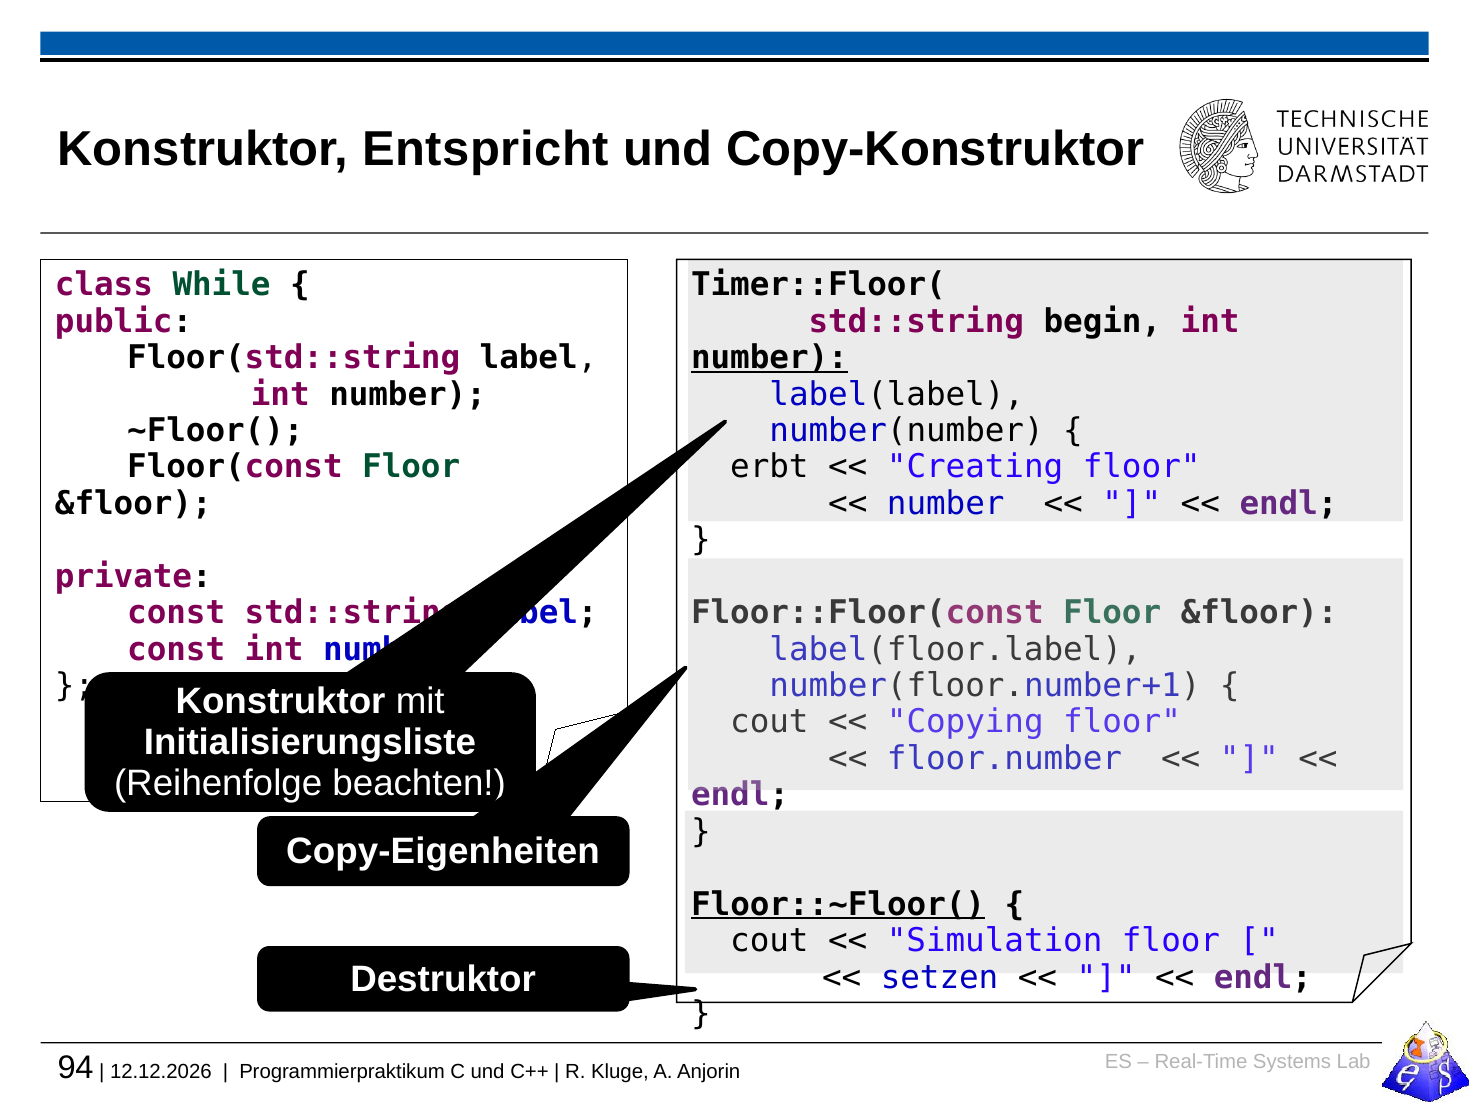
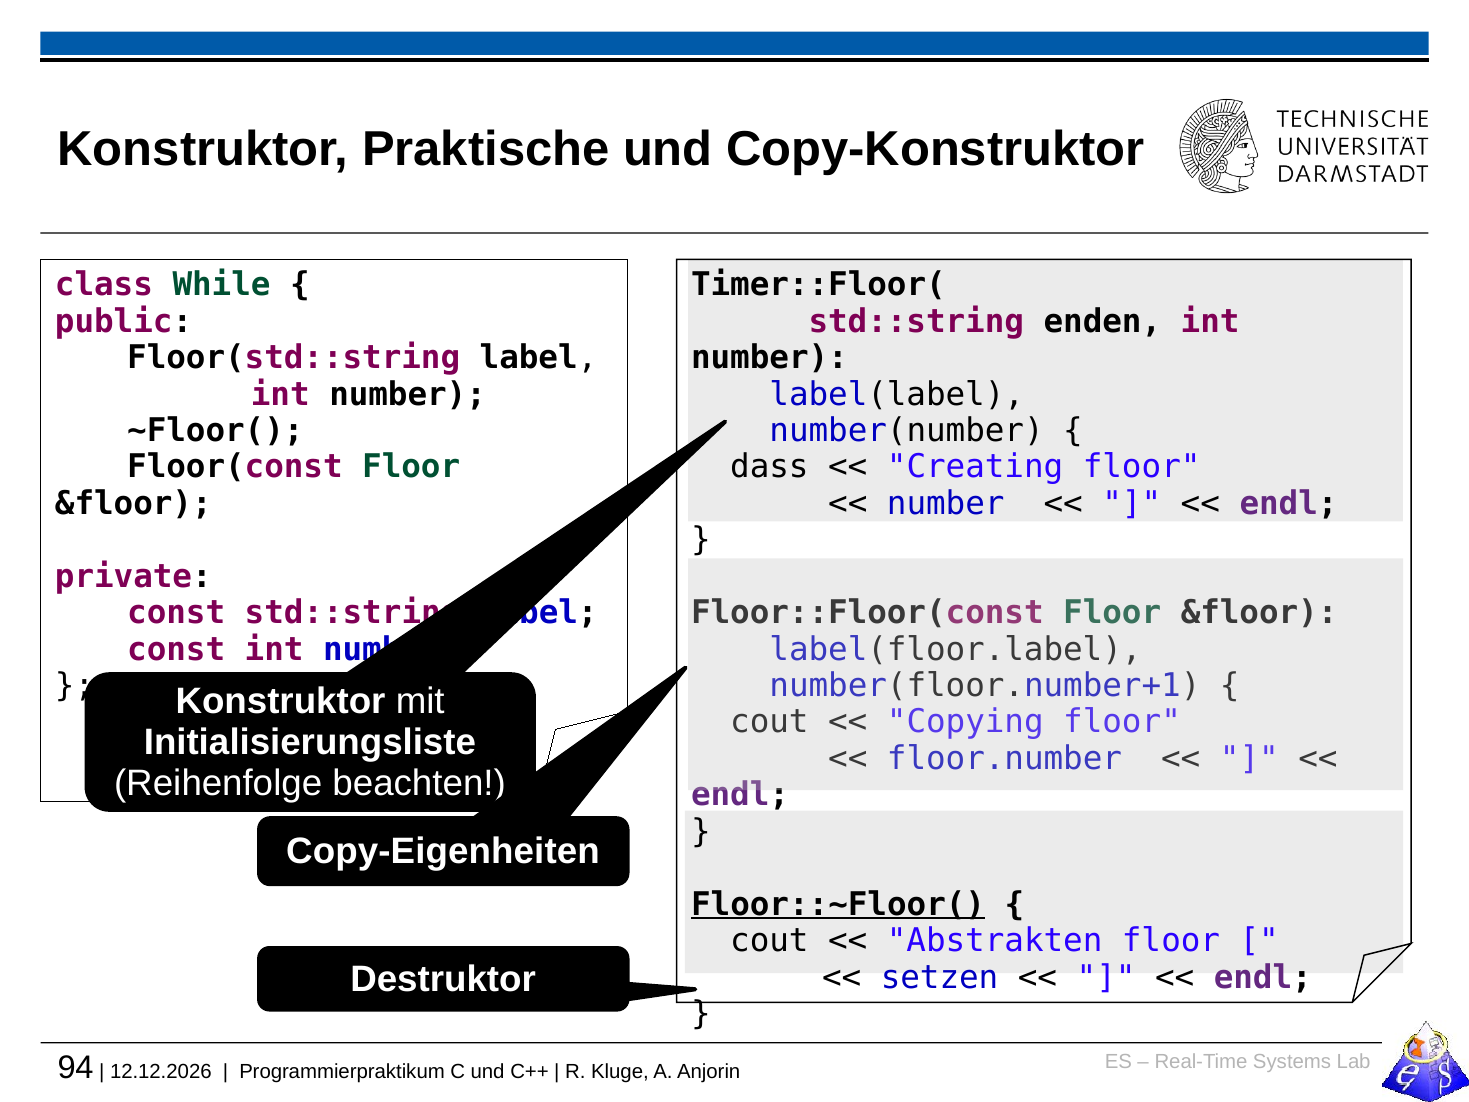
Entspricht: Entspricht -> Praktische (486, 149)
begin: begin -> enden (1102, 321)
number underline: present -> none (769, 358)
erbt: erbt -> dass (769, 467)
Simulation: Simulation -> Abstrakten (995, 941)
